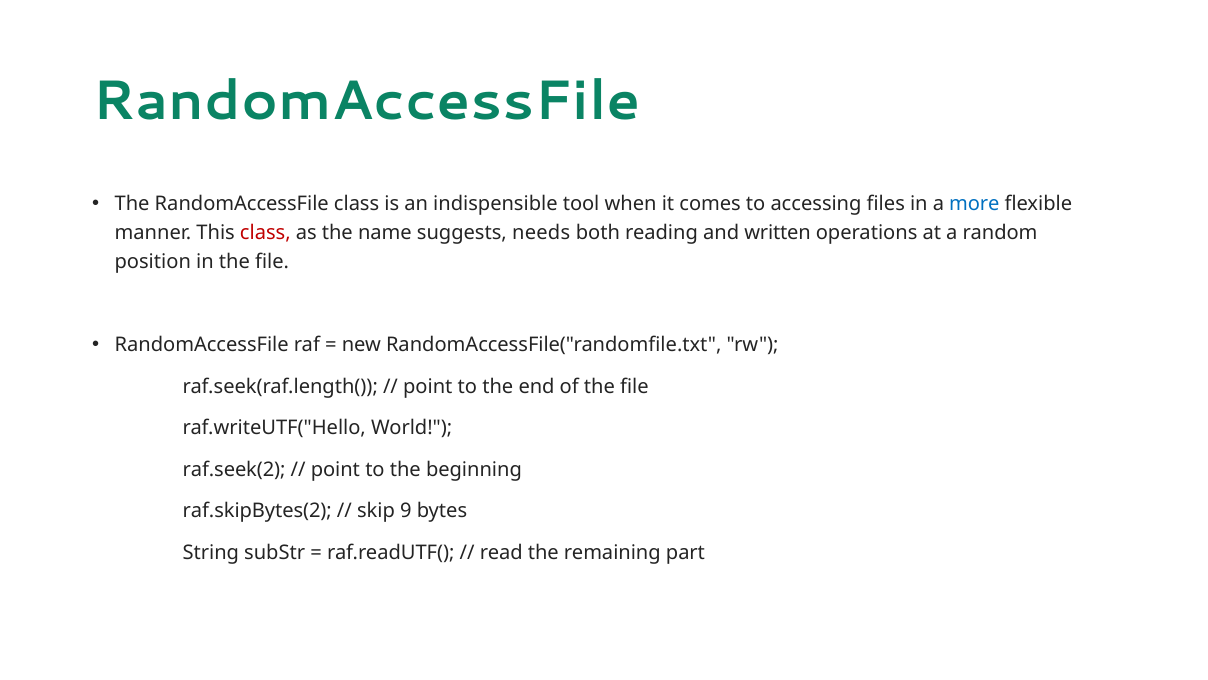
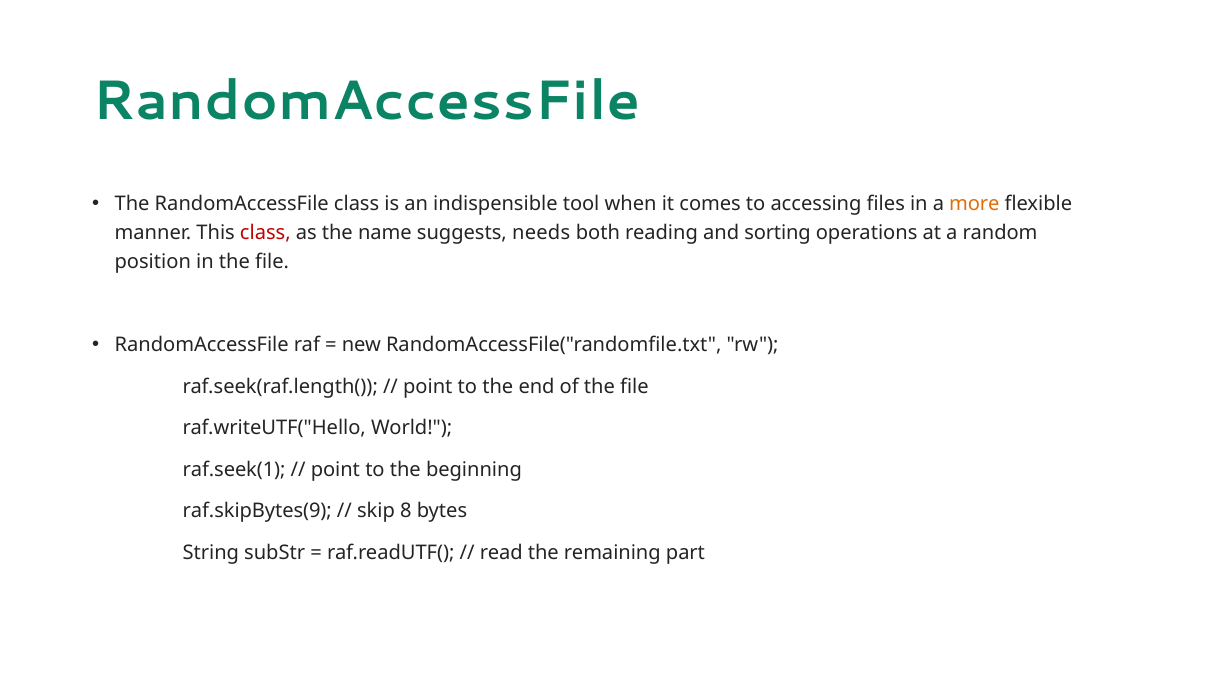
more colour: blue -> orange (974, 204)
written: written -> sorting (778, 233)
raf.seek(2: raf.seek(2 -> raf.seek(1 (234, 469)
raf.skipBytes(2: raf.skipBytes(2 -> raf.skipBytes(9 (257, 511)
9: 9 -> 8 (406, 511)
